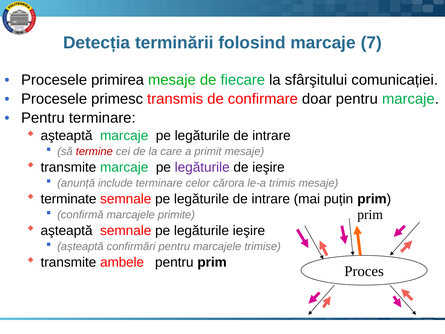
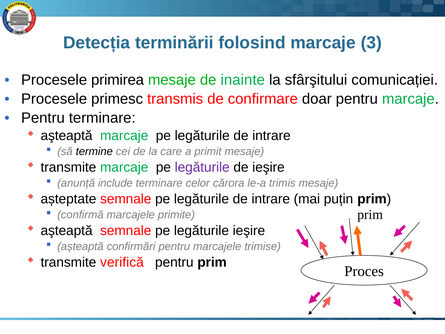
7: 7 -> 3 (371, 43)
fiecare: fiecare -> inainte (243, 80)
termine colour: red -> black (94, 151)
terminate: terminate -> așteptate (68, 199)
ambele: ambele -> verifică (122, 262)
